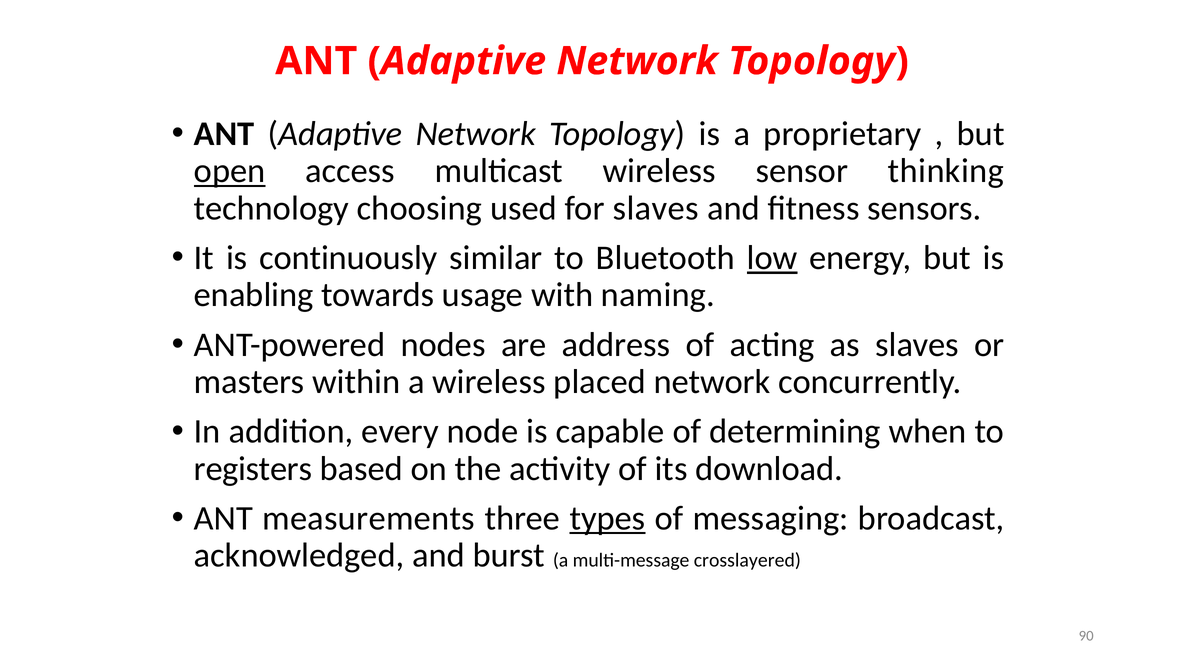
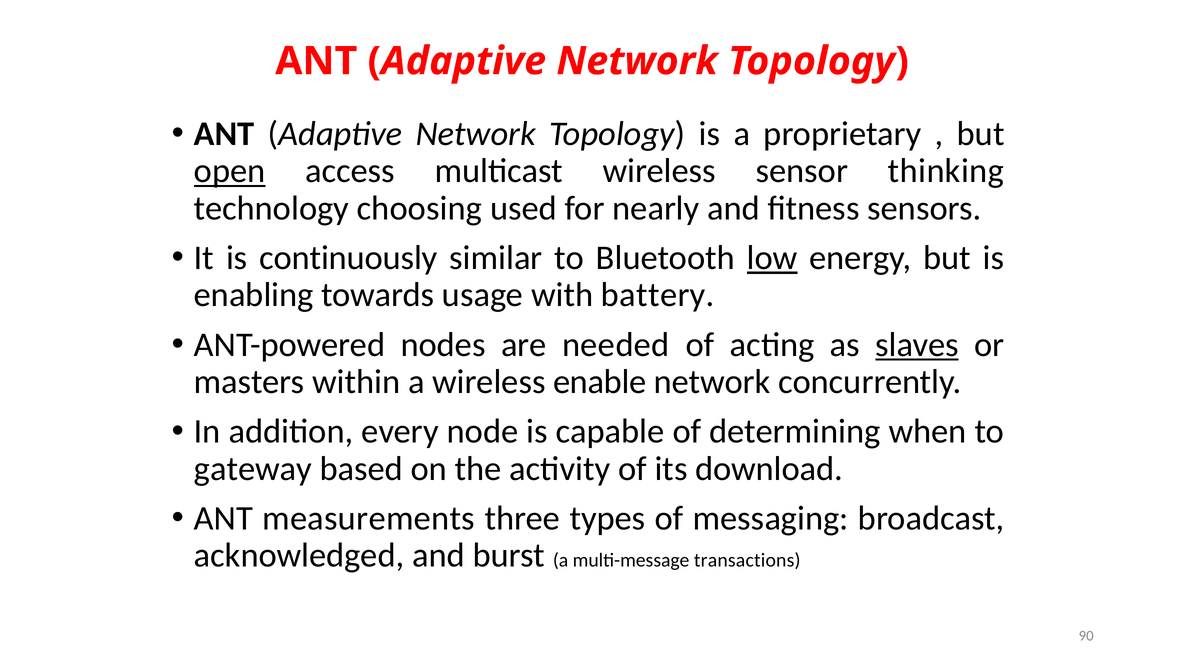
for slaves: slaves -> nearly (656, 208)
naming: naming -> battery (658, 295)
address: address -> needed (616, 345)
slaves underline: none -> present (917, 345)
placed: placed -> enable (600, 382)
registers: registers -> gateway (253, 469)
types underline: present -> none (607, 518)
crosslayered: crosslayered -> transactions (747, 560)
